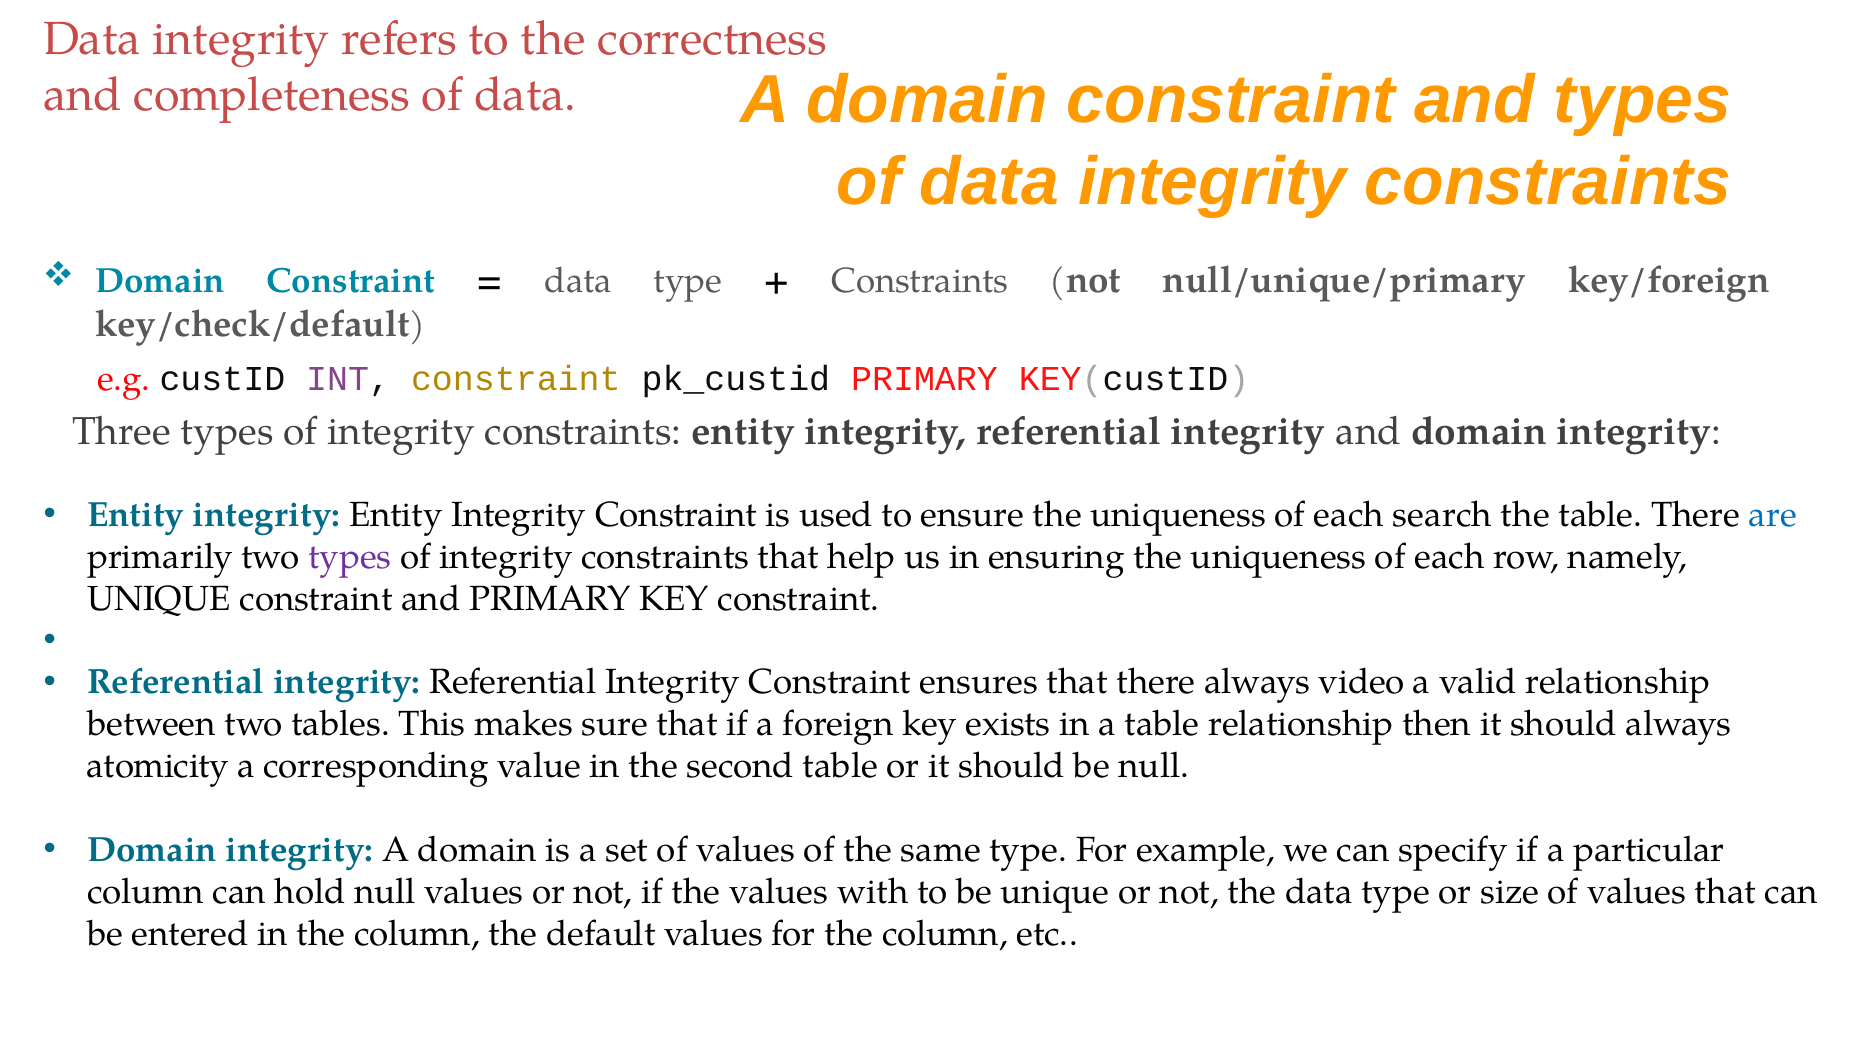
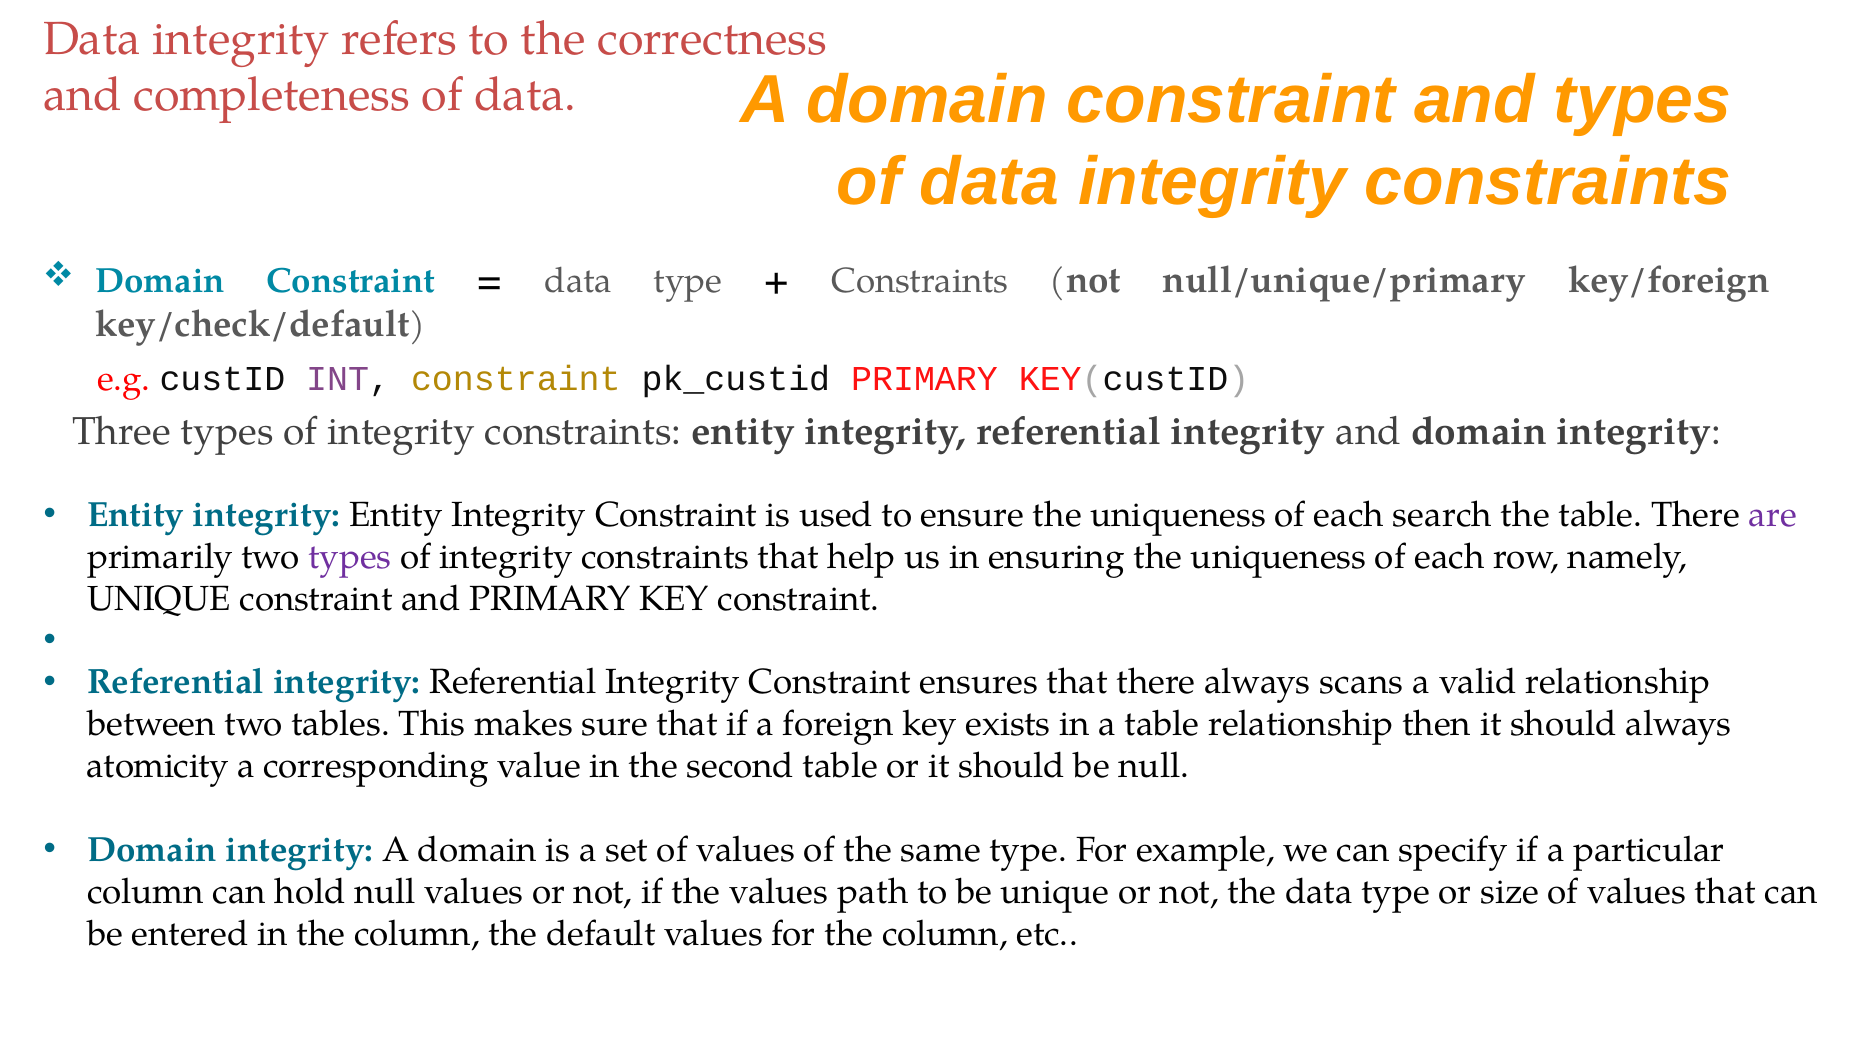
are colour: blue -> purple (1773, 515)
video: video -> scans (1361, 682)
with: with -> path (873, 892)
